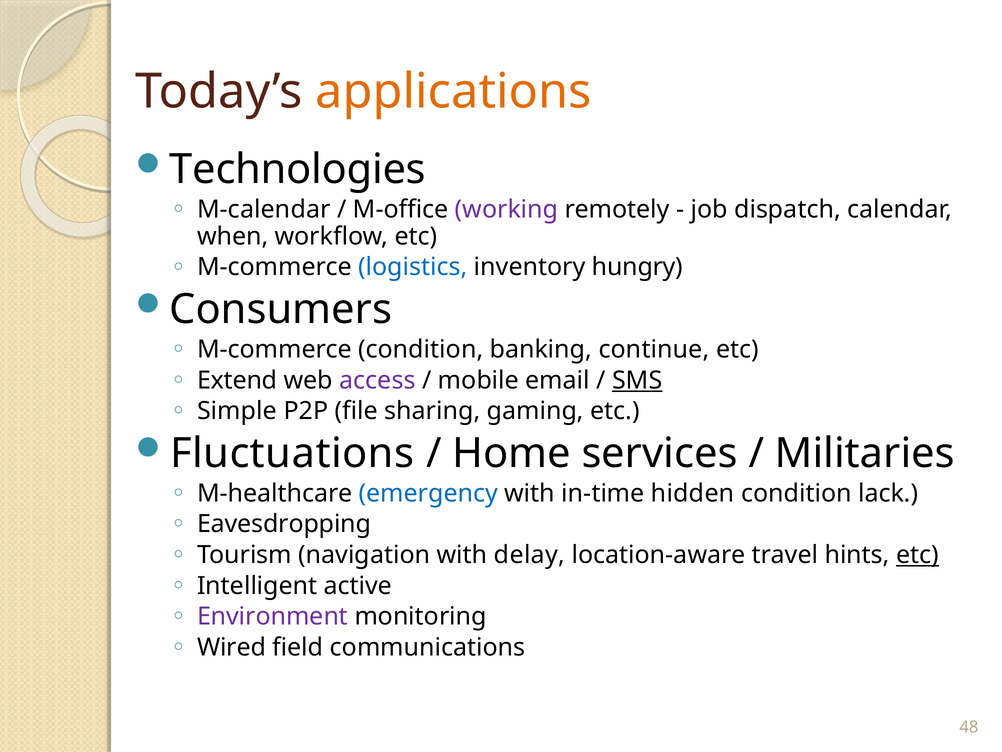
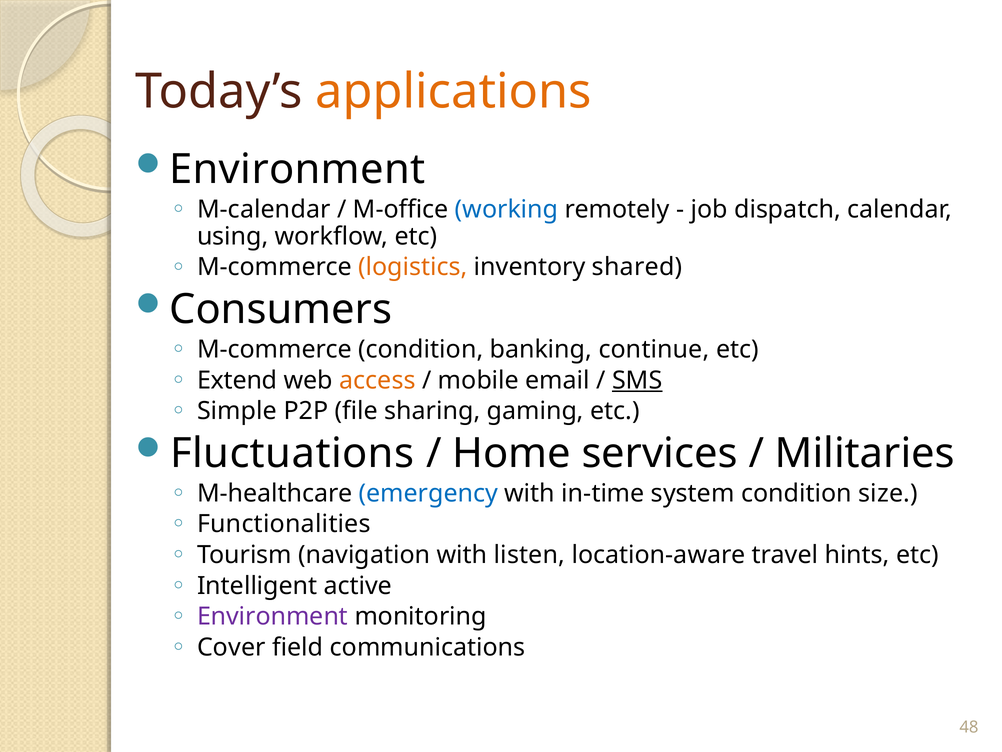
Technologies: Technologies -> Environment (297, 169)
working colour: purple -> blue (507, 209)
when: when -> using (233, 236)
logistics colour: blue -> orange (413, 267)
hungry: hungry -> shared (637, 267)
access colour: purple -> orange (377, 380)
hidden: hidden -> system (693, 493)
lack: lack -> size (888, 493)
Eavesdropping: Eavesdropping -> Functionalities (284, 524)
delay: delay -> listen (529, 555)
etc underline: present -> none (917, 555)
Wired: Wired -> Cover (231, 647)
